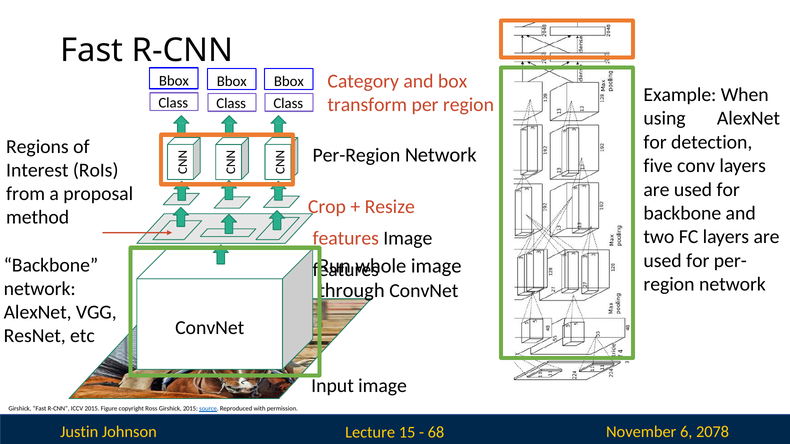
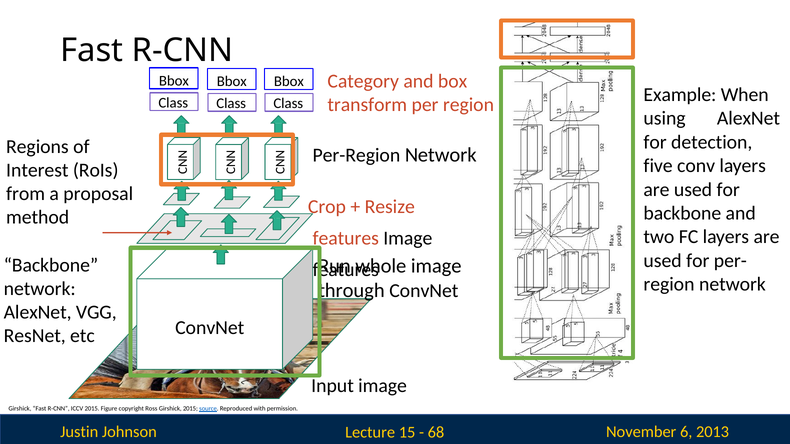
2078: 2078 -> 2013 (713, 432)
